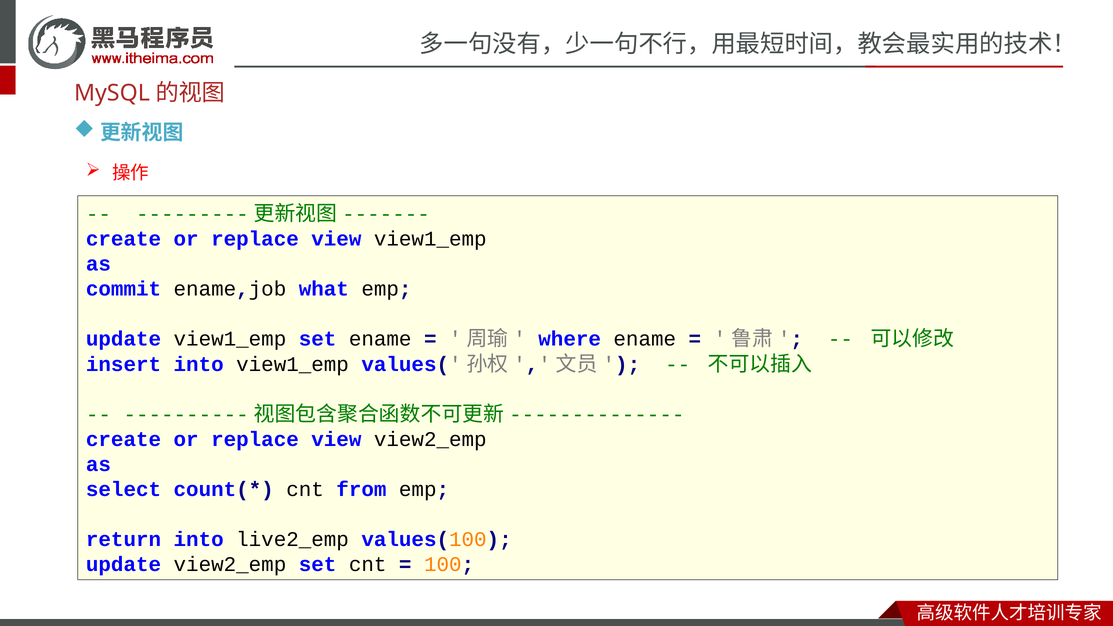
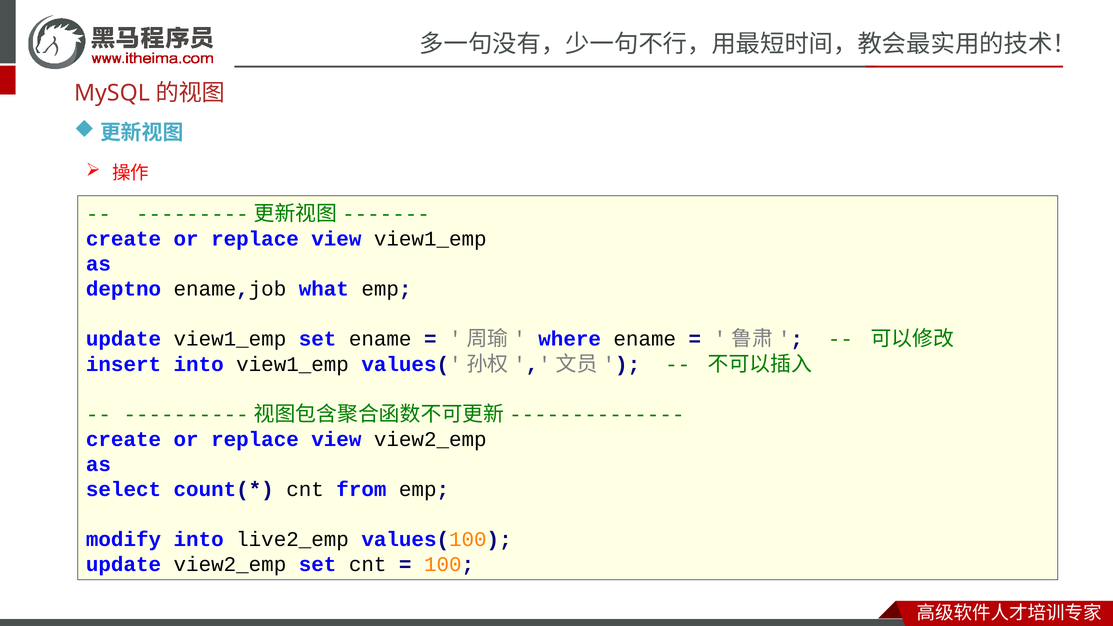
commit: commit -> deptno (124, 289)
return: return -> modify (124, 539)
